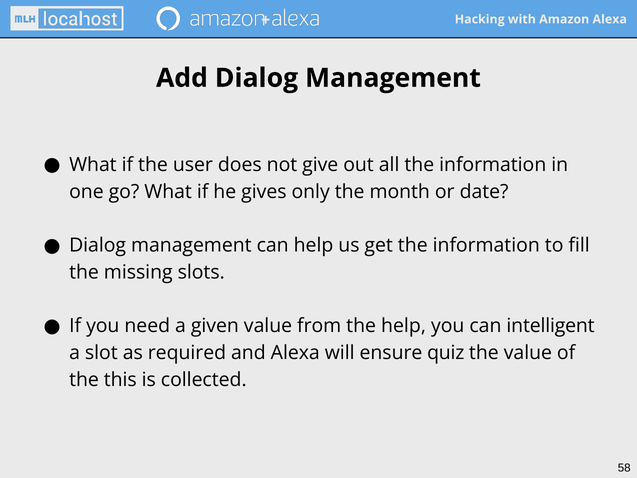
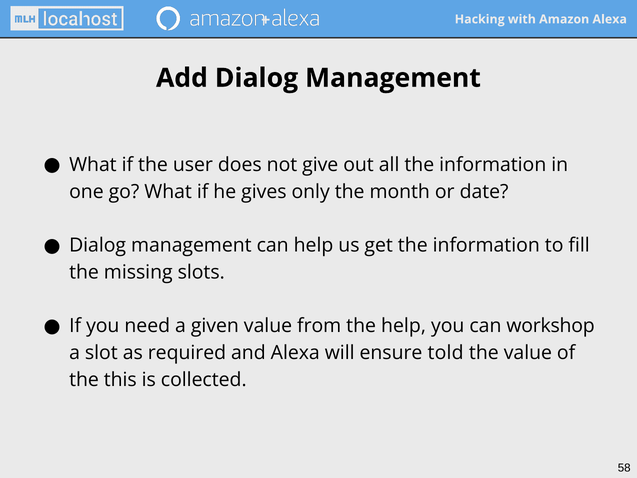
intelligent: intelligent -> workshop (551, 326)
quiz: quiz -> told (446, 353)
